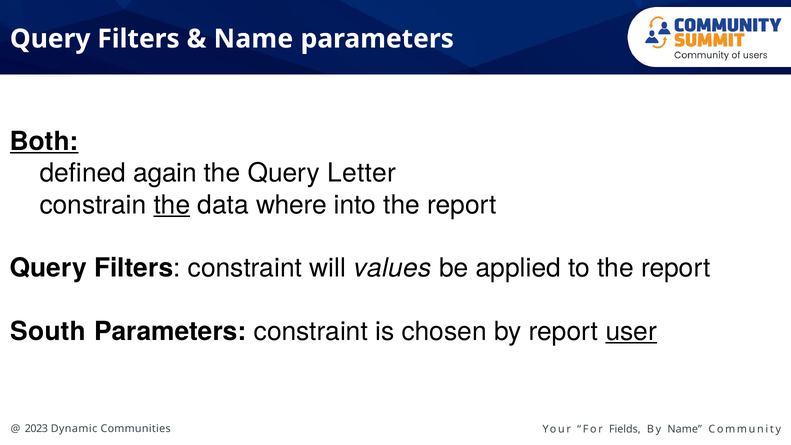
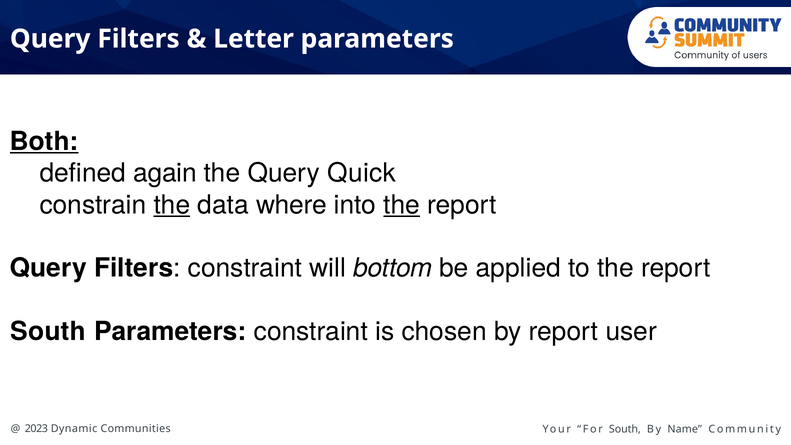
Name: Name -> Letter (254, 39)
Letter: Letter -> Quick (362, 173)
the underline: none -> present (402, 205)
values: values -> bottom (393, 268)
user underline: present -> none (631, 331)
Fields: Fields -> South (625, 429)
